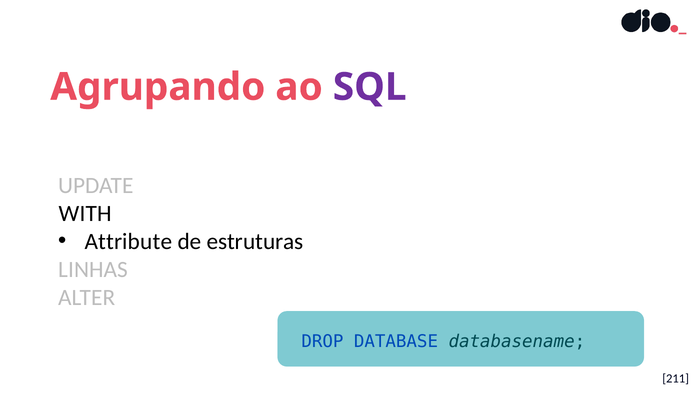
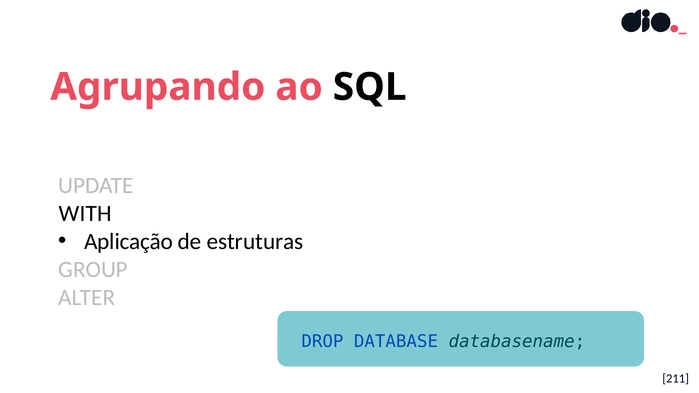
SQL colour: purple -> black (370, 87)
Attribute: Attribute -> Aplicação (129, 242)
LINHAS: LINHAS -> GROUP (93, 270)
